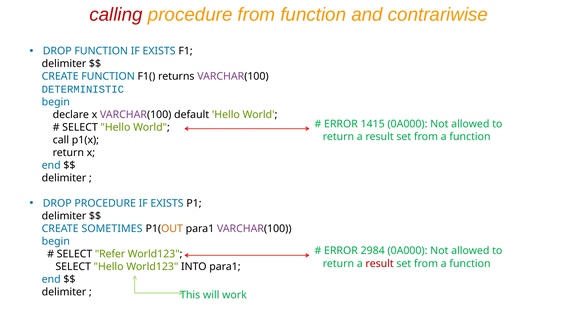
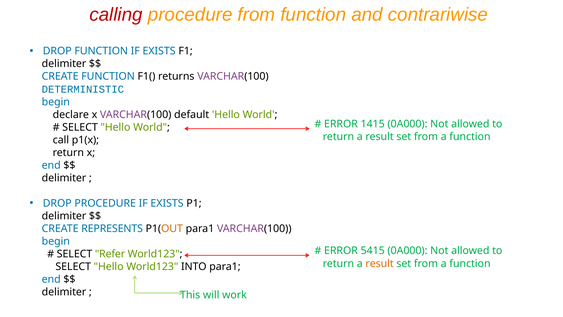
SOMETIMES: SOMETIMES -> REPRESENTS (112, 228)
2984: 2984 -> 5415 (373, 251)
result colour: red -> orange (380, 263)
